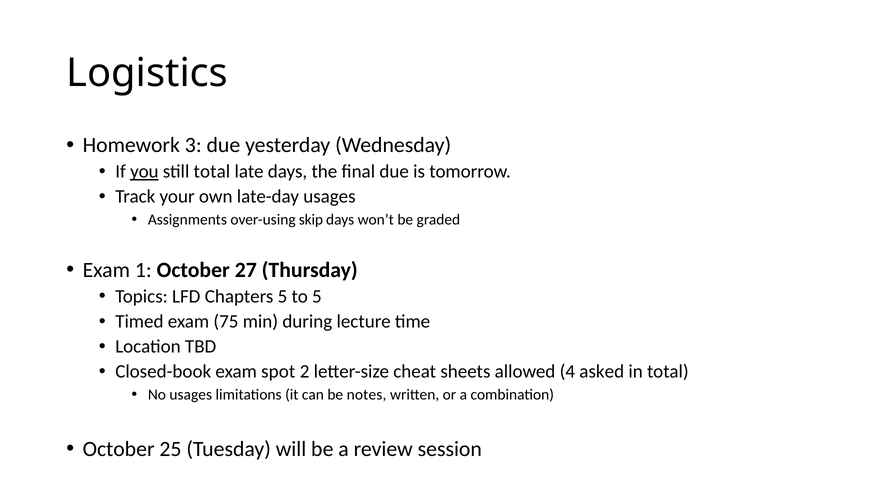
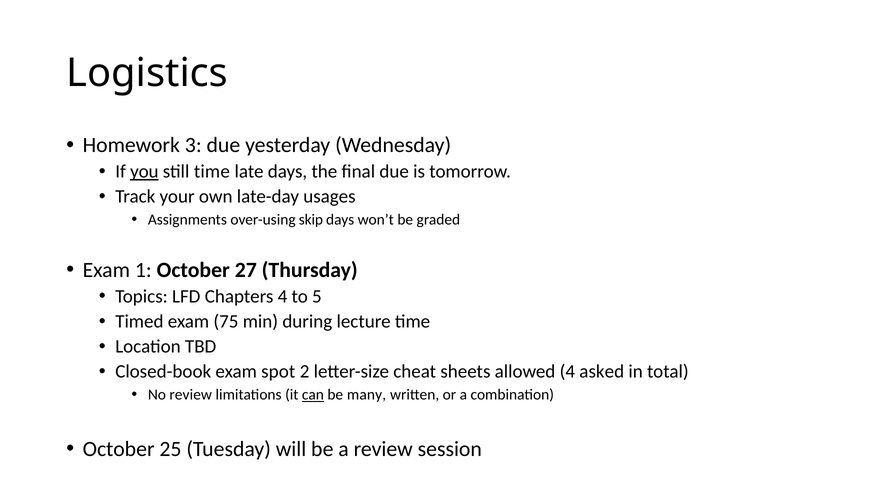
still total: total -> time (212, 172)
Chapters 5: 5 -> 4 (282, 297)
No usages: usages -> review (191, 395)
can underline: none -> present (313, 395)
notes: notes -> many (367, 395)
